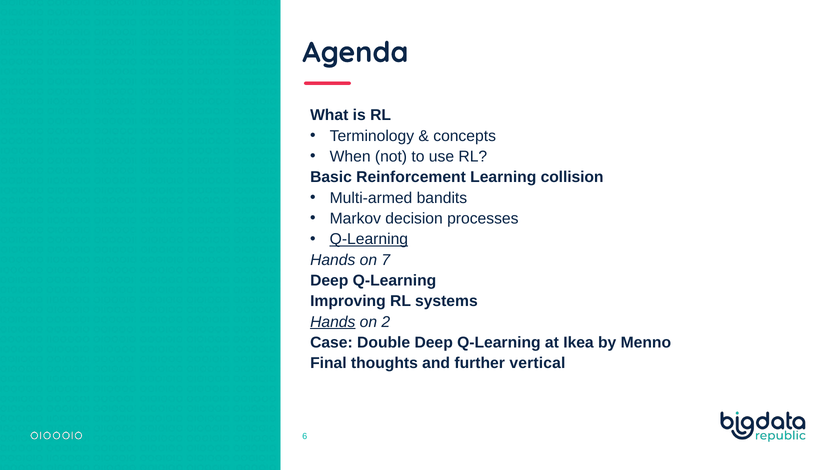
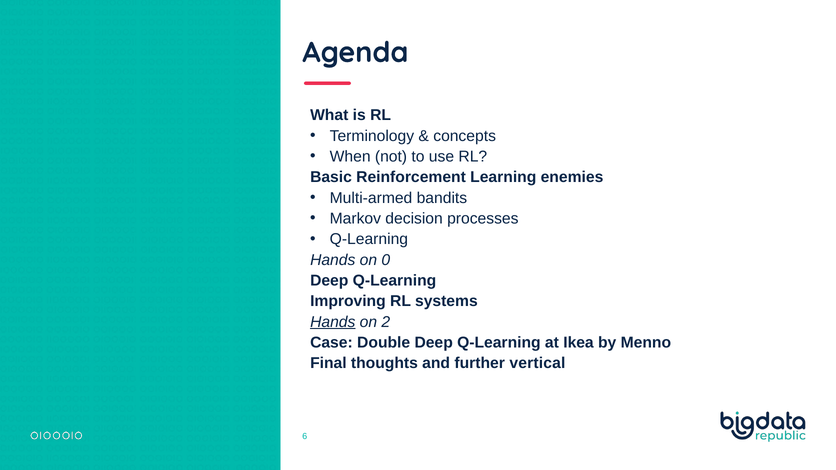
collision: collision -> enemies (572, 177)
Q-Learning underline: present -> none (369, 239)
7: 7 -> 0 (386, 260)
